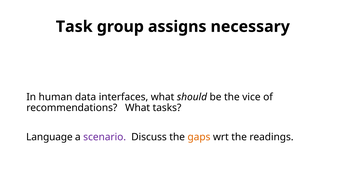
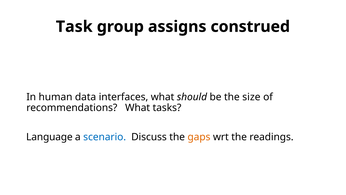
necessary: necessary -> construed (250, 27)
vice: vice -> size (251, 97)
scenario colour: purple -> blue (105, 137)
